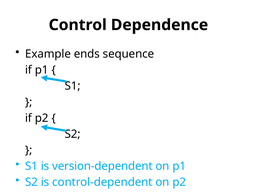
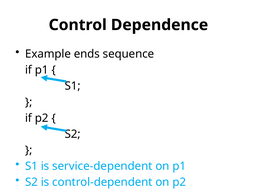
version-dependent: version-dependent -> service-dependent (102, 166)
